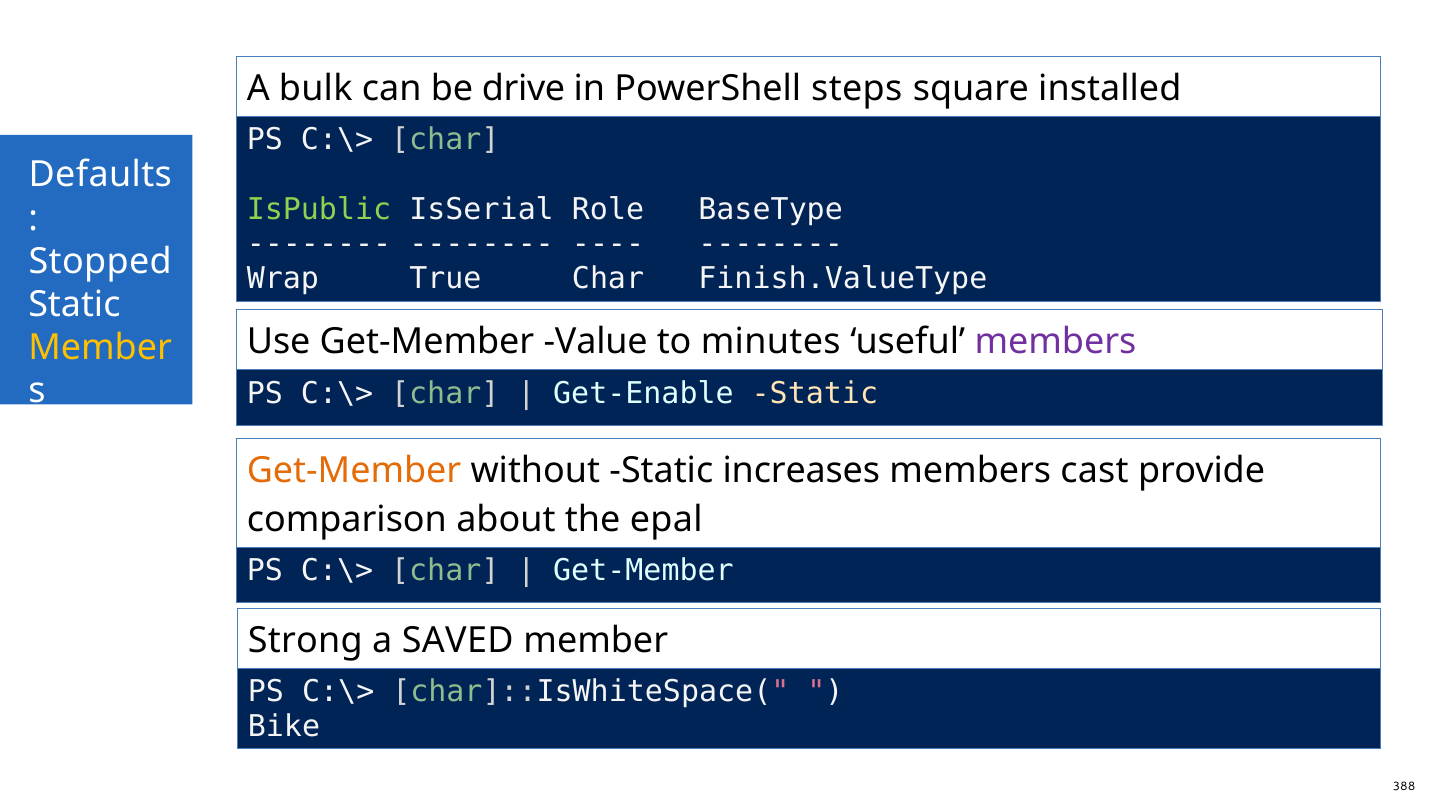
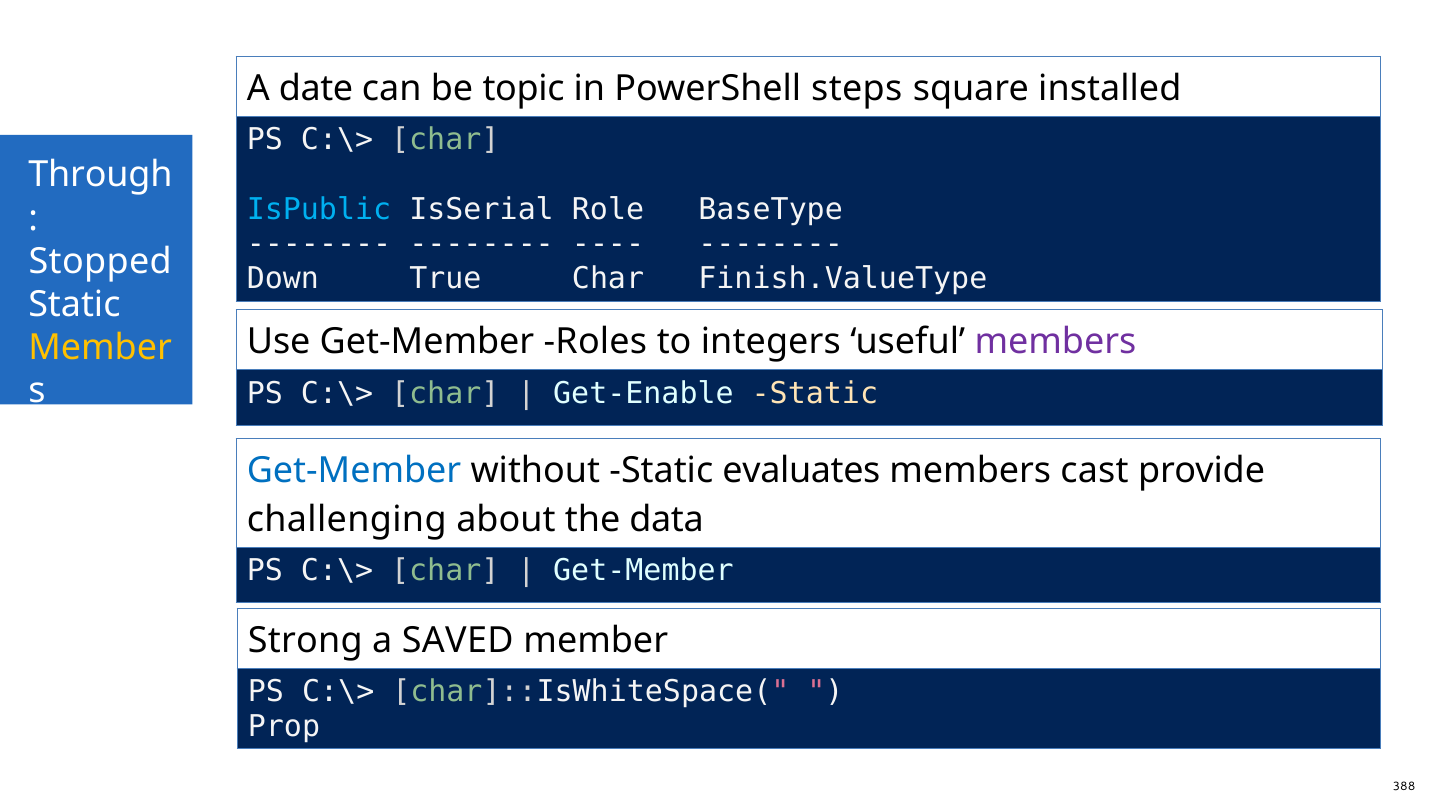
bulk: bulk -> date (316, 88)
drive: drive -> topic (524, 88)
Defaults: Defaults -> Through (100, 175)
IsPublic colour: light green -> light blue (319, 209)
Wrap: Wrap -> Down (283, 279)
Value: Value -> Roles (595, 342)
minutes: minutes -> integers (771, 342)
Get-Member colour: orange -> blue (354, 470)
increases: increases -> evaluates (801, 470)
comparison: comparison -> challenging (347, 519)
epal: epal -> data (667, 519)
Bike: Bike -> Prop (284, 726)
